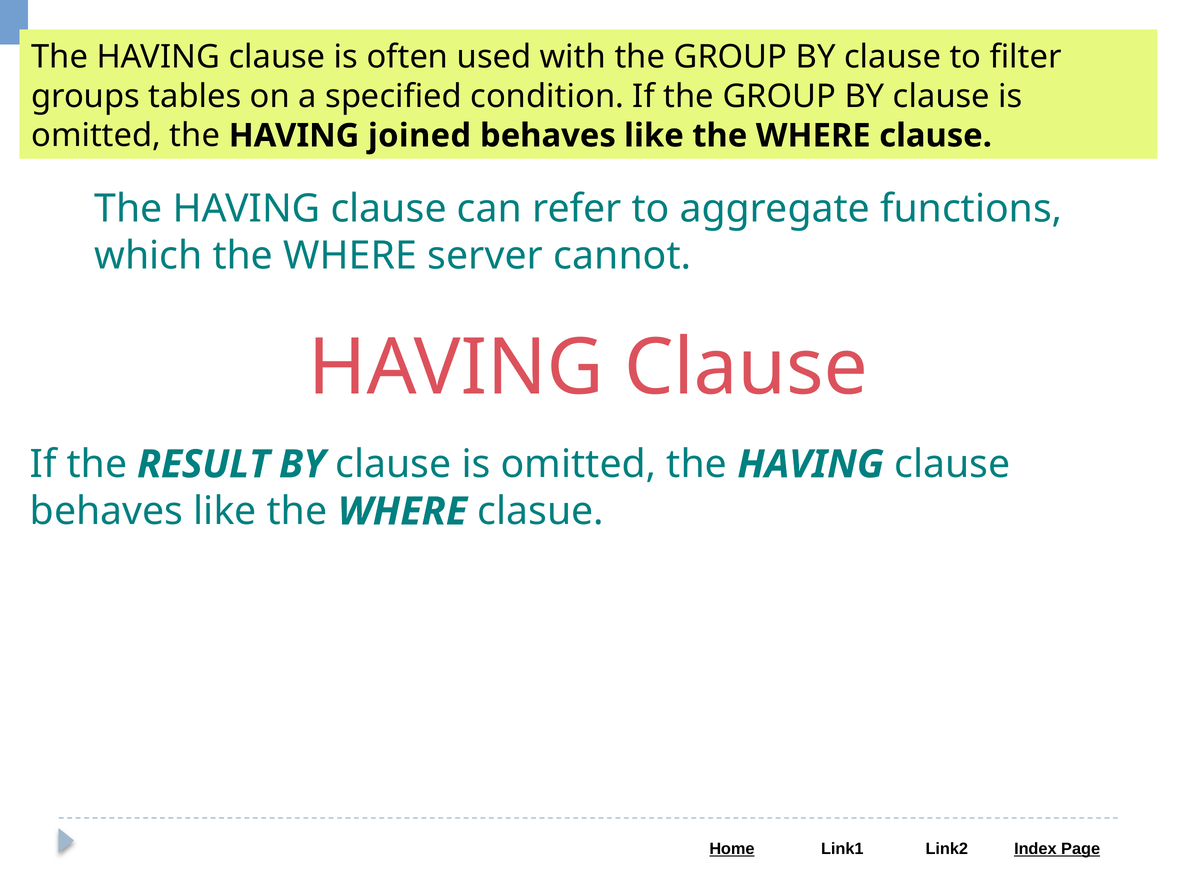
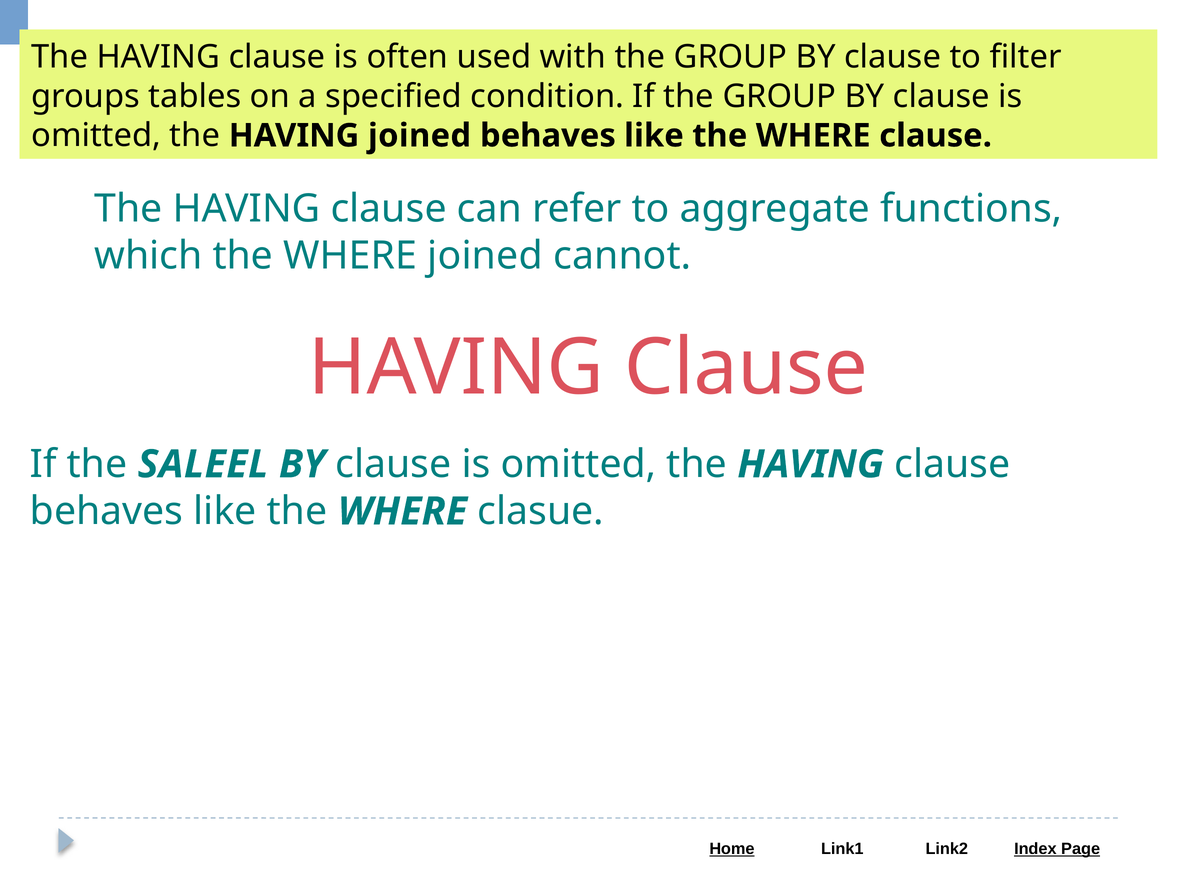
WHERE server: server -> joined (485, 256)
RESULT: RESULT -> SALEEL (203, 464)
